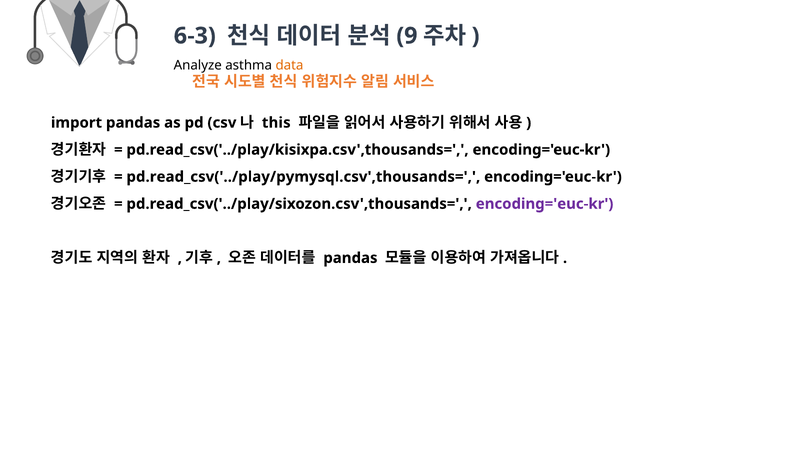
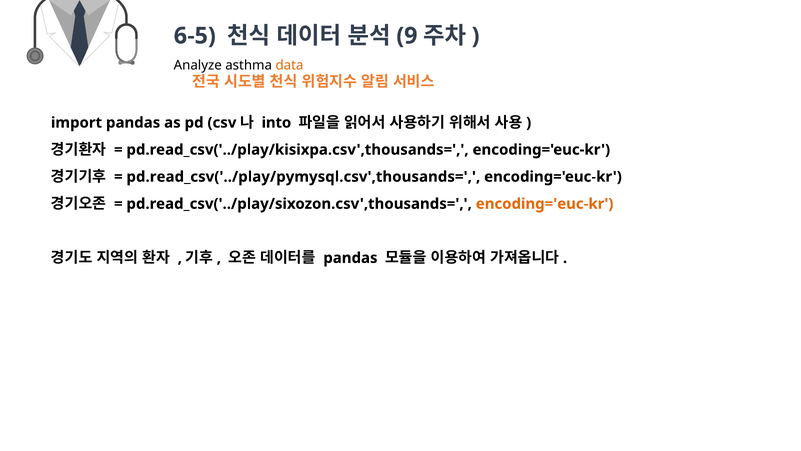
6-3: 6-3 -> 6-5 (195, 36)
this: this -> into (276, 123)
encoding='euc-kr colour: purple -> orange (545, 204)
